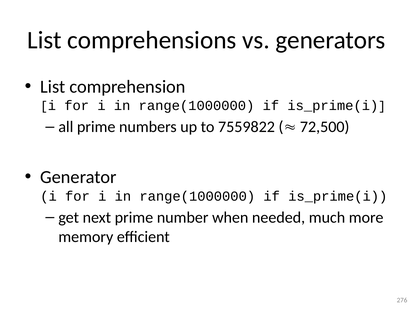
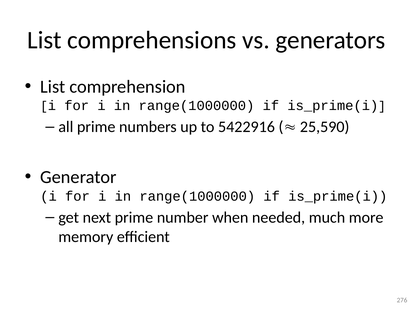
7559822: 7559822 -> 5422916 (246, 127)
72,500: 72,500 -> 25,590 (325, 127)
